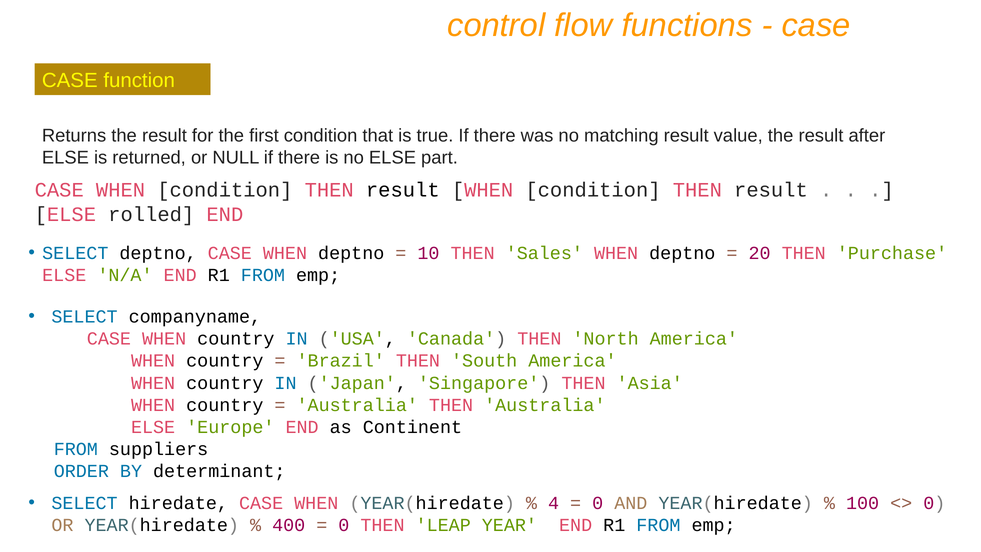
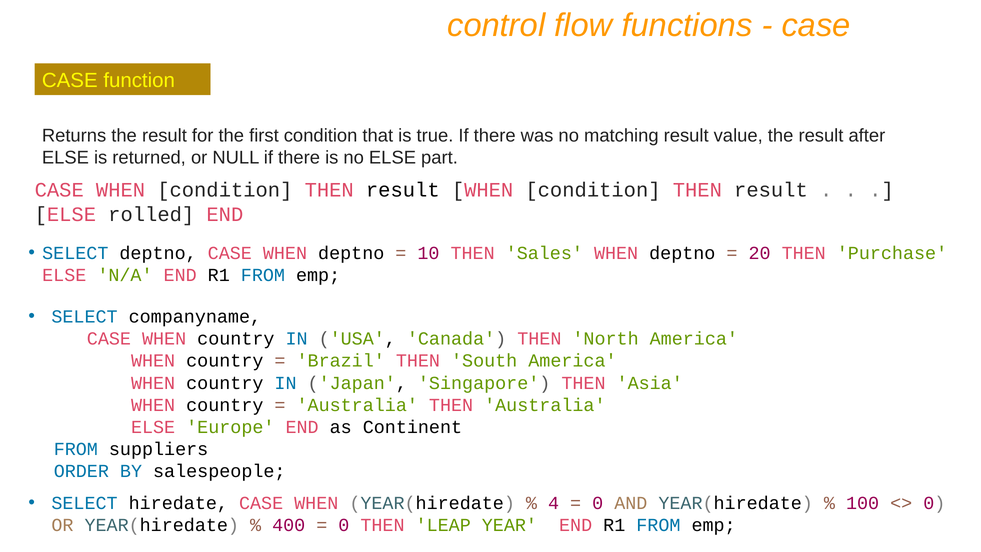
determinant: determinant -> salespeople (219, 471)
